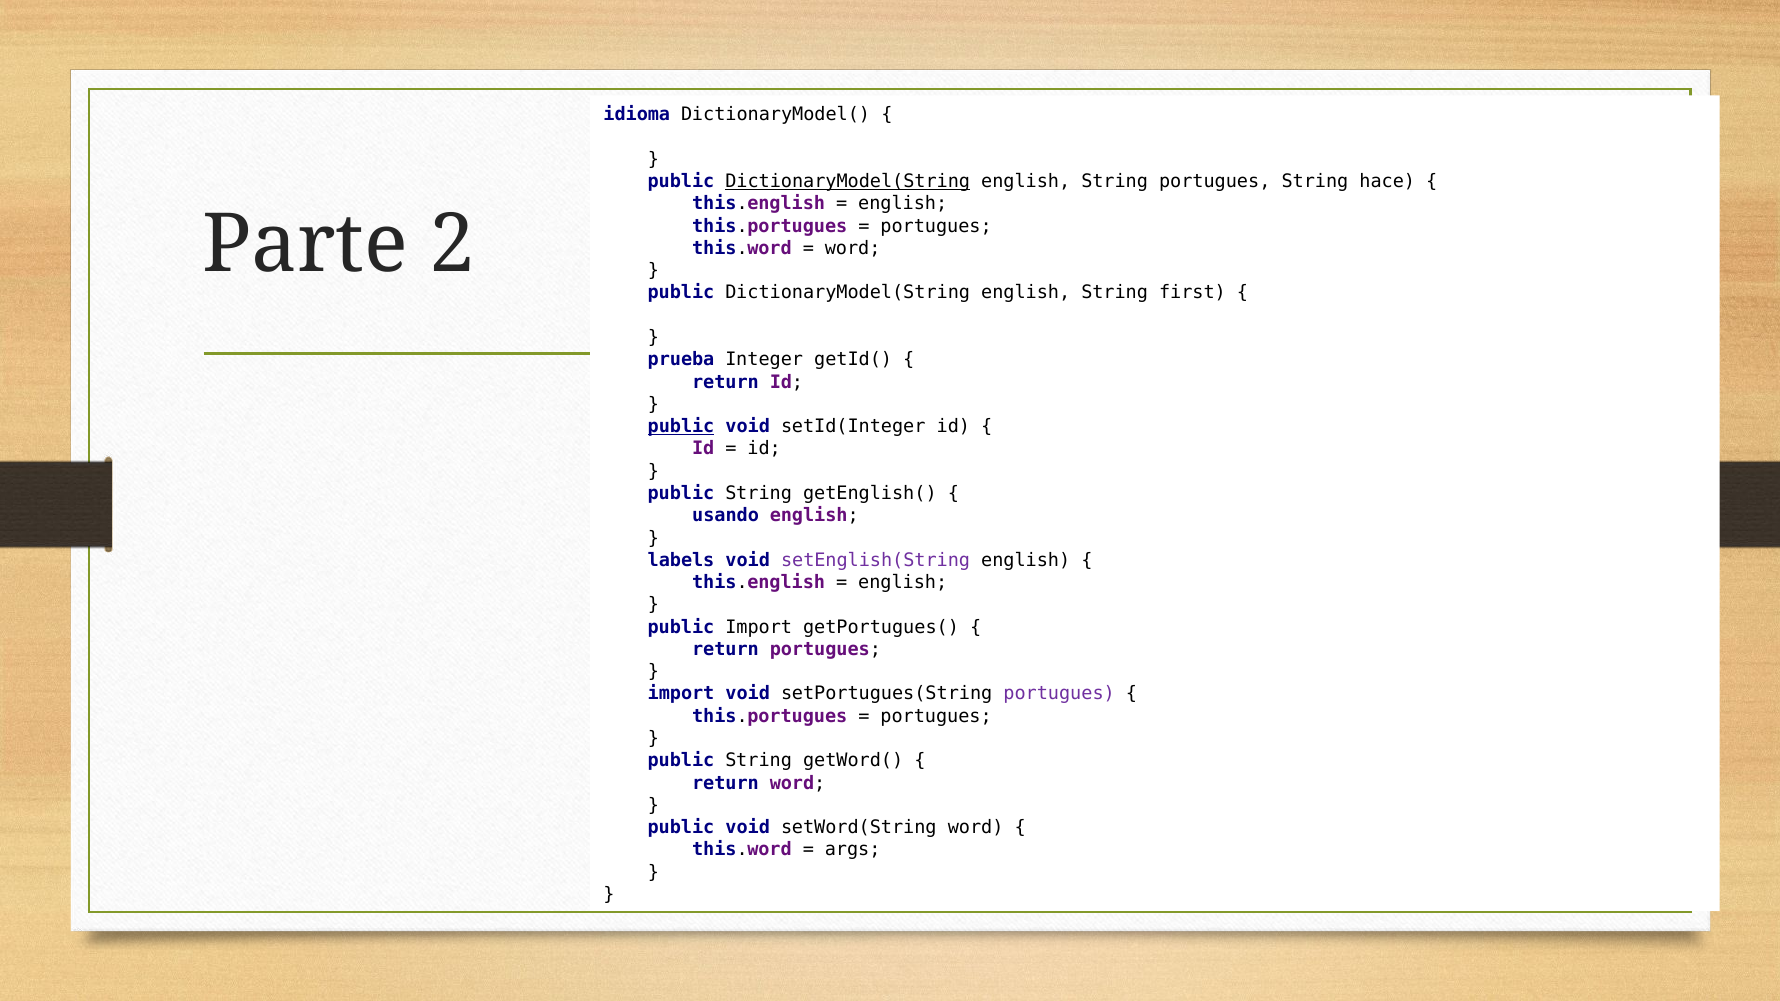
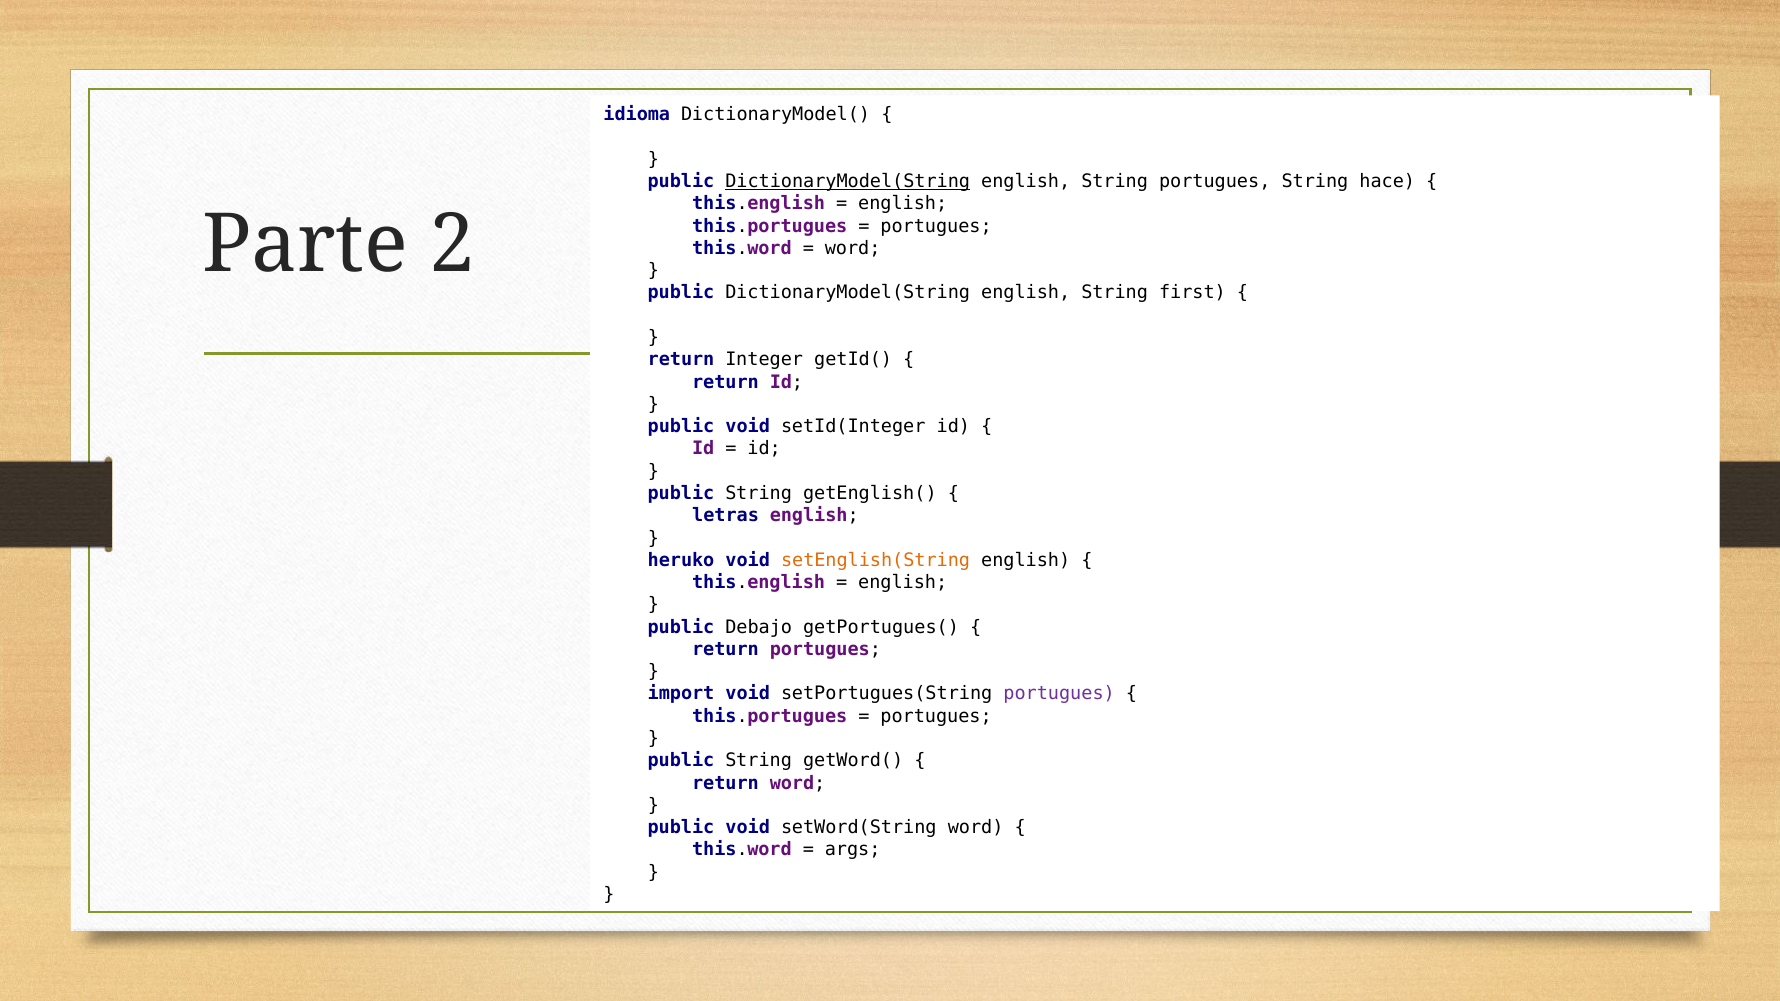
prueba: prueba -> return (681, 360)
public underline: present -> none (681, 427)
usando: usando -> letras (726, 516)
labels: labels -> heruko (681, 560)
setEnglish(String colour: purple -> orange (876, 560)
public Import: Import -> Debajo (759, 627)
